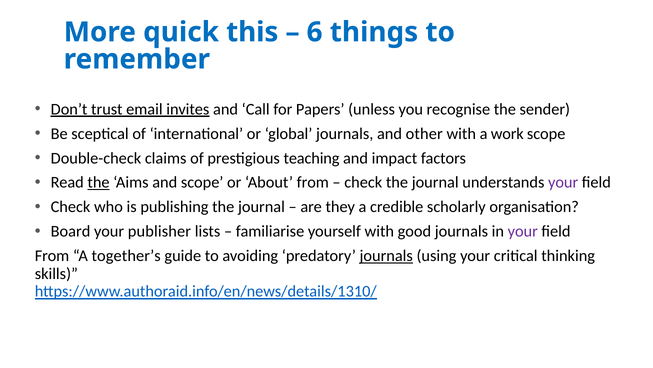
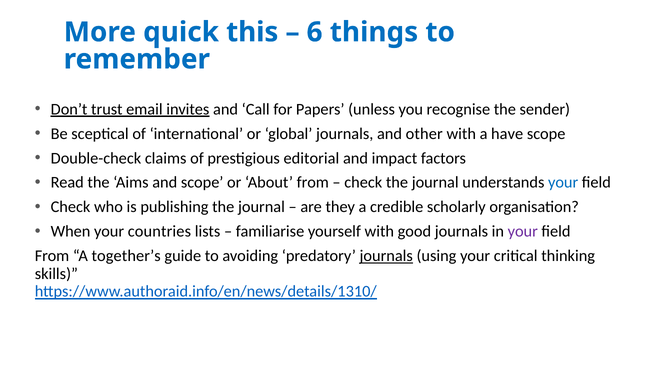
work: work -> have (507, 133)
teaching: teaching -> editorial (311, 158)
the underline: present -> none (99, 182)
your colour: purple -> blue (563, 182)
Board: Board -> When (71, 231)
publisher: publisher -> countries (159, 231)
